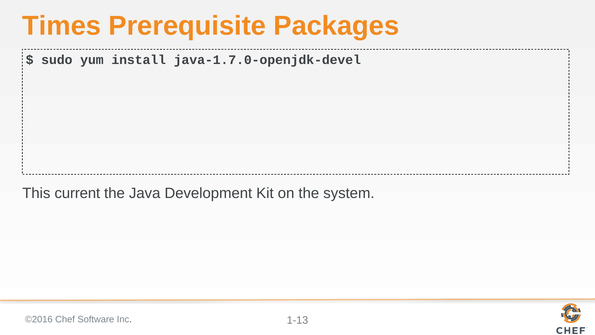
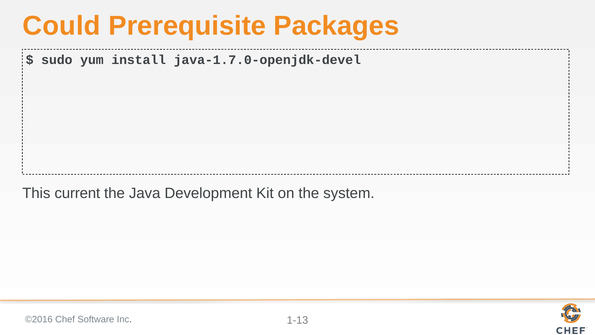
Times: Times -> Could (62, 26)
